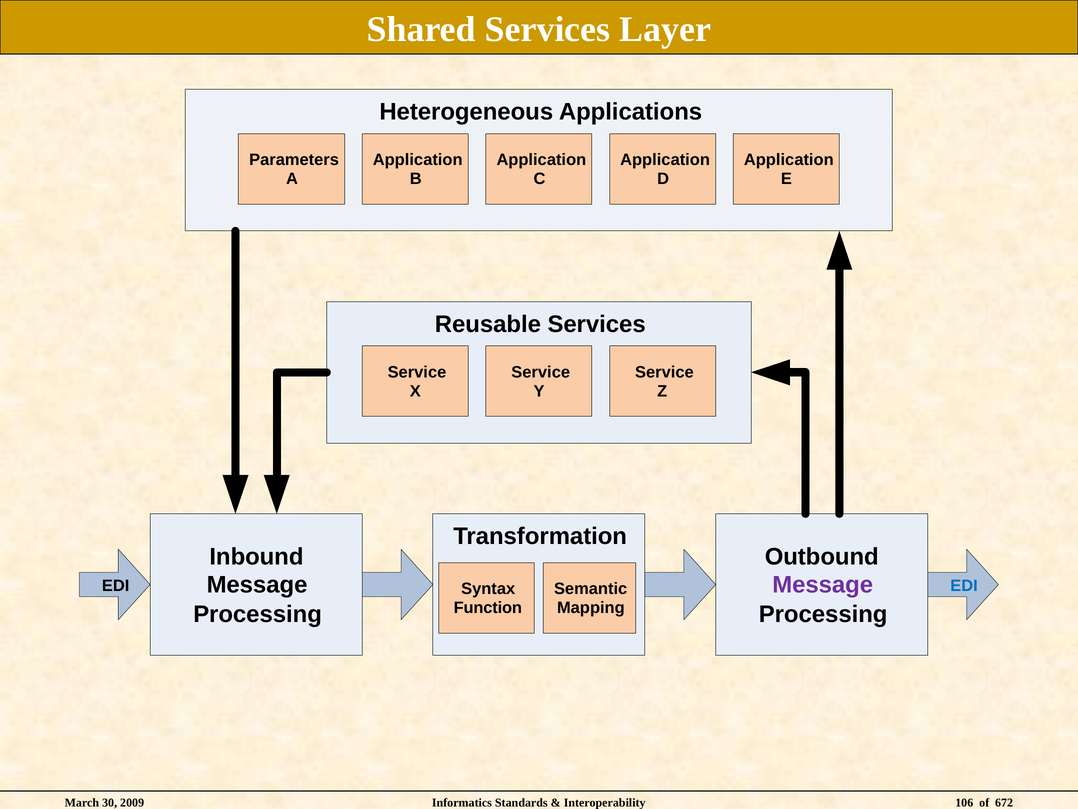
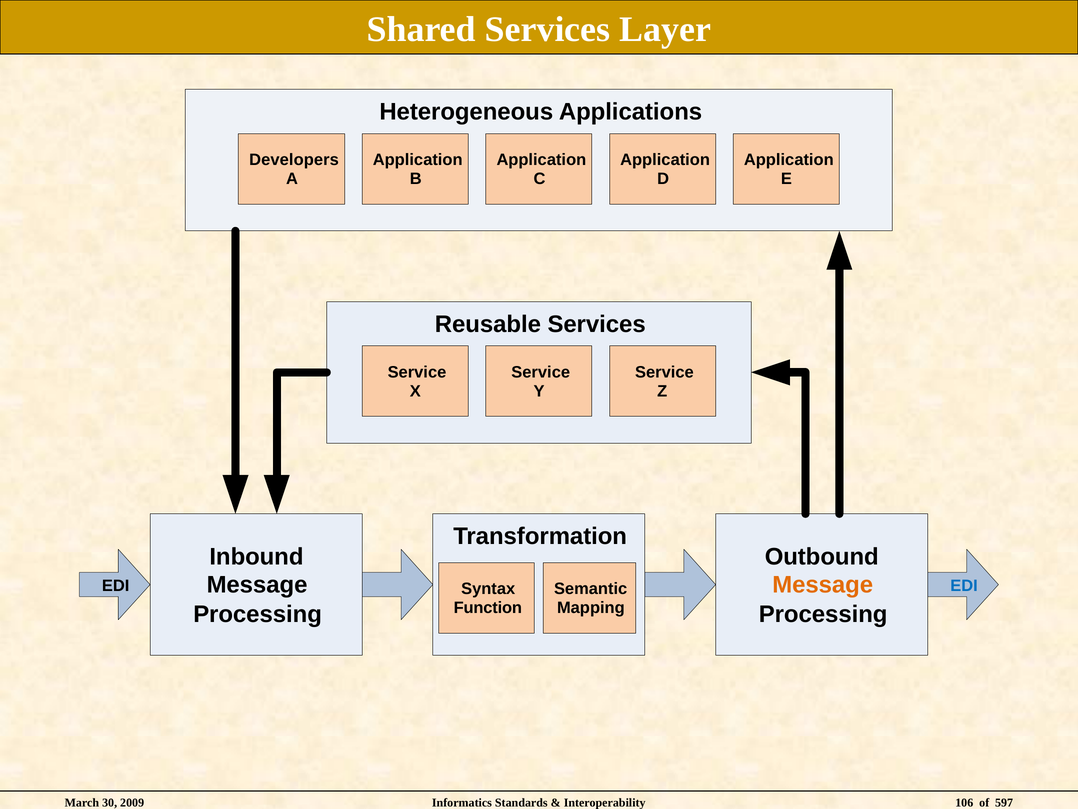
Parameters: Parameters -> Developers (294, 160)
Message colour: purple -> orange (823, 585)
672: 672 -> 597 (1004, 802)
